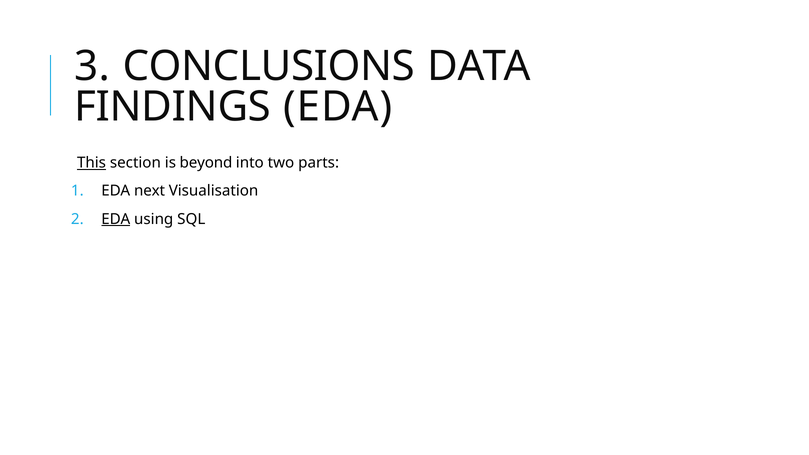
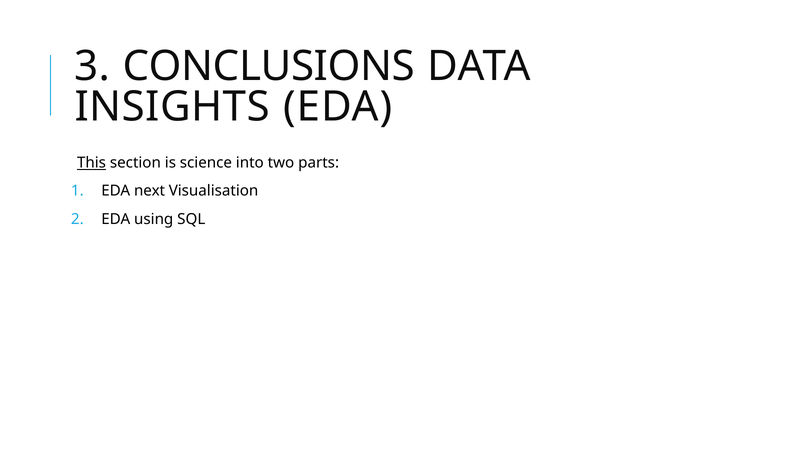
FINDINGS: FINDINGS -> INSIGHTS (172, 107)
beyond: beyond -> science (206, 163)
EDA underline: present -> none (116, 219)
